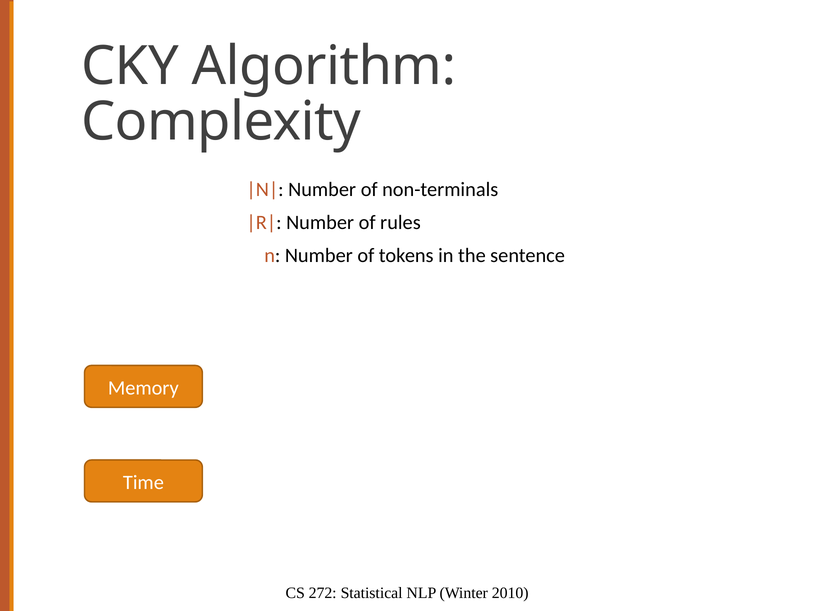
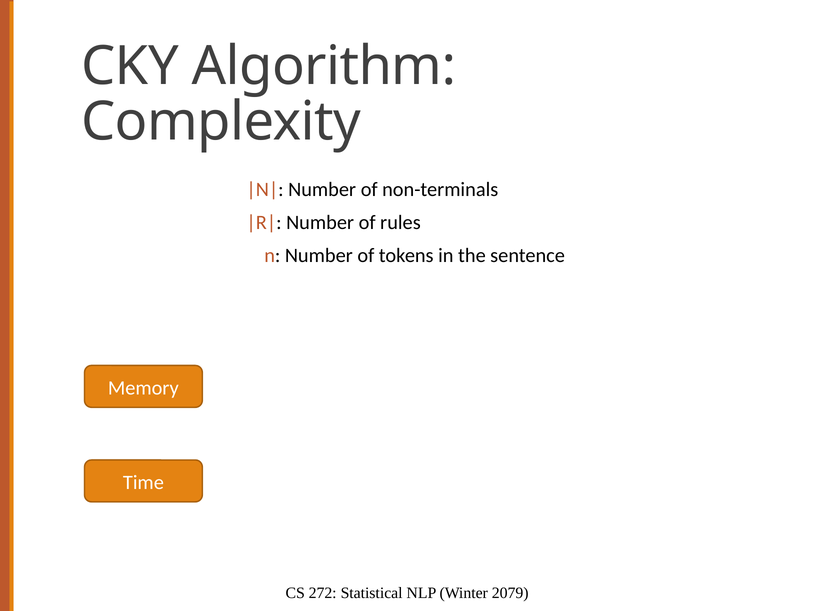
2010: 2010 -> 2079 (510, 592)
